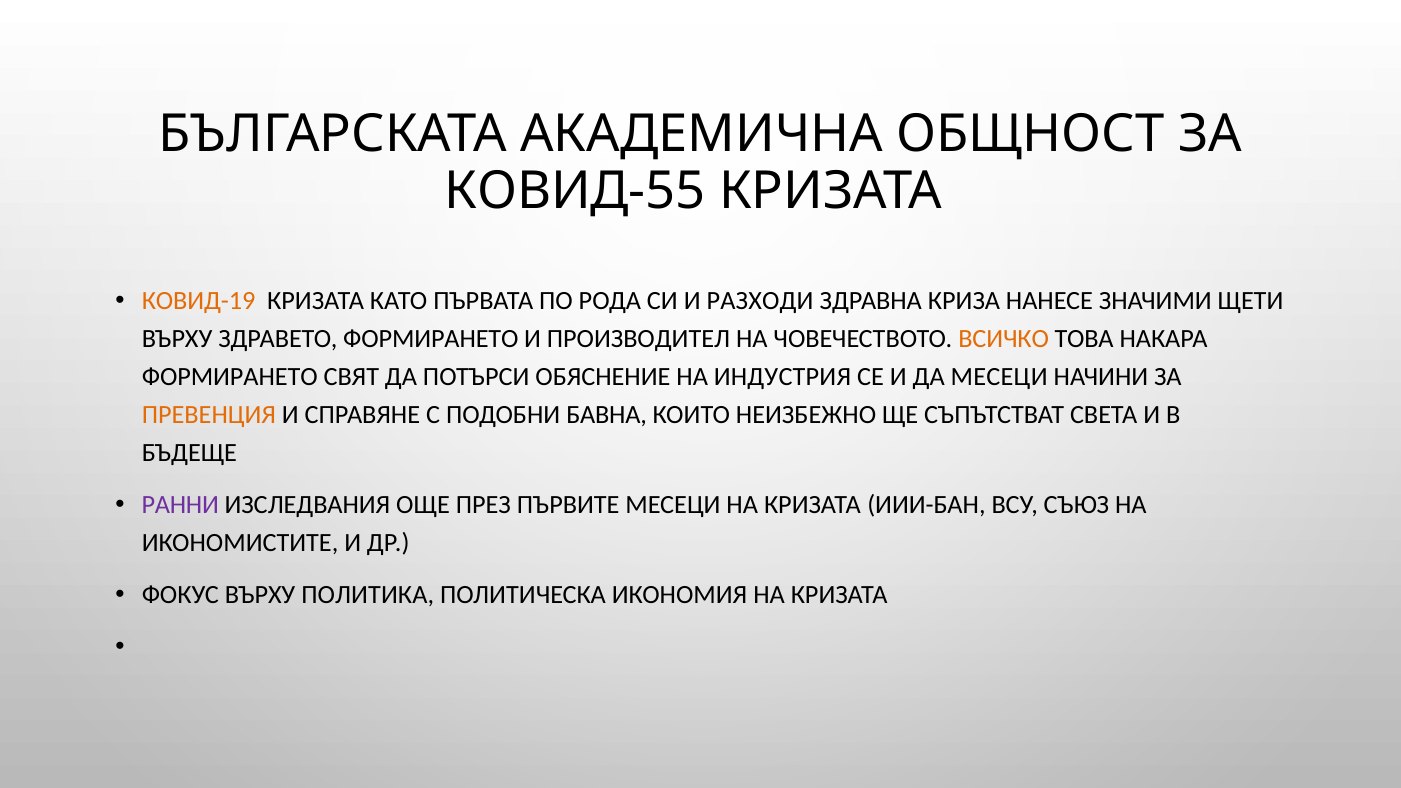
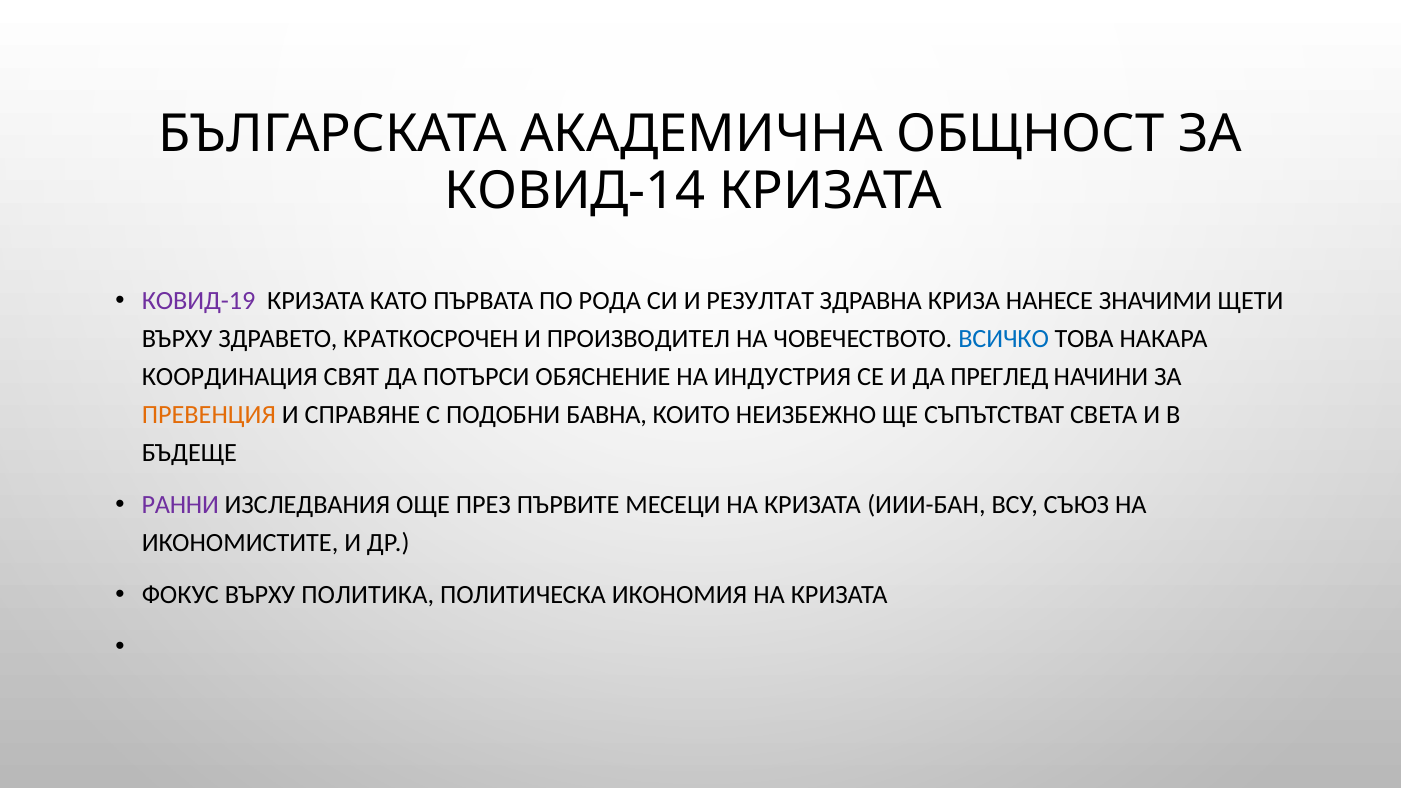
КОВИД-55: КОВИД-55 -> КОВИД-14 (575, 191)
КОВИД-19 colour: orange -> purple (199, 301)
РАЗХОДИ: РАЗХОДИ -> РЕЗУЛТАТ (760, 301)
ЗДРАВЕТО ФОРМИРАНЕТО: ФОРМИРАНЕТО -> КРАТКОСРОЧЕН (431, 339)
ВСИЧКО colour: orange -> blue (1004, 339)
ФОРМИРАНЕТО: ФОРМИРАНЕТО -> КООРДИНАЦИЯ (230, 377)
ДА МЕСЕЦИ: МЕСЕЦИ -> ПРЕГЛЕД (999, 377)
